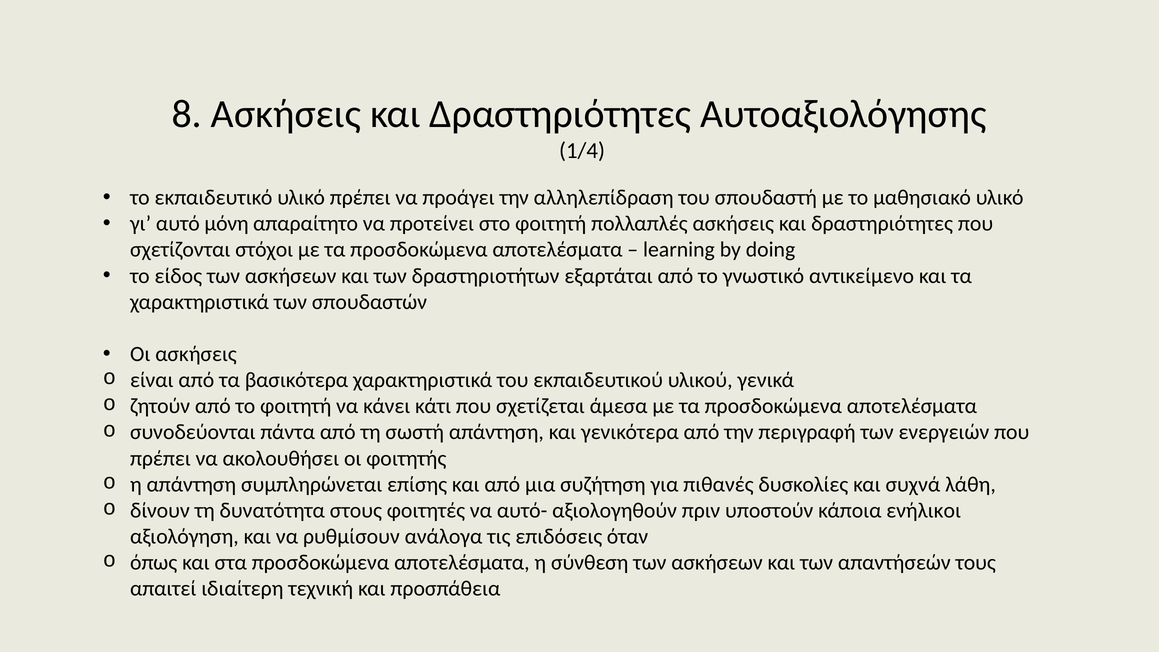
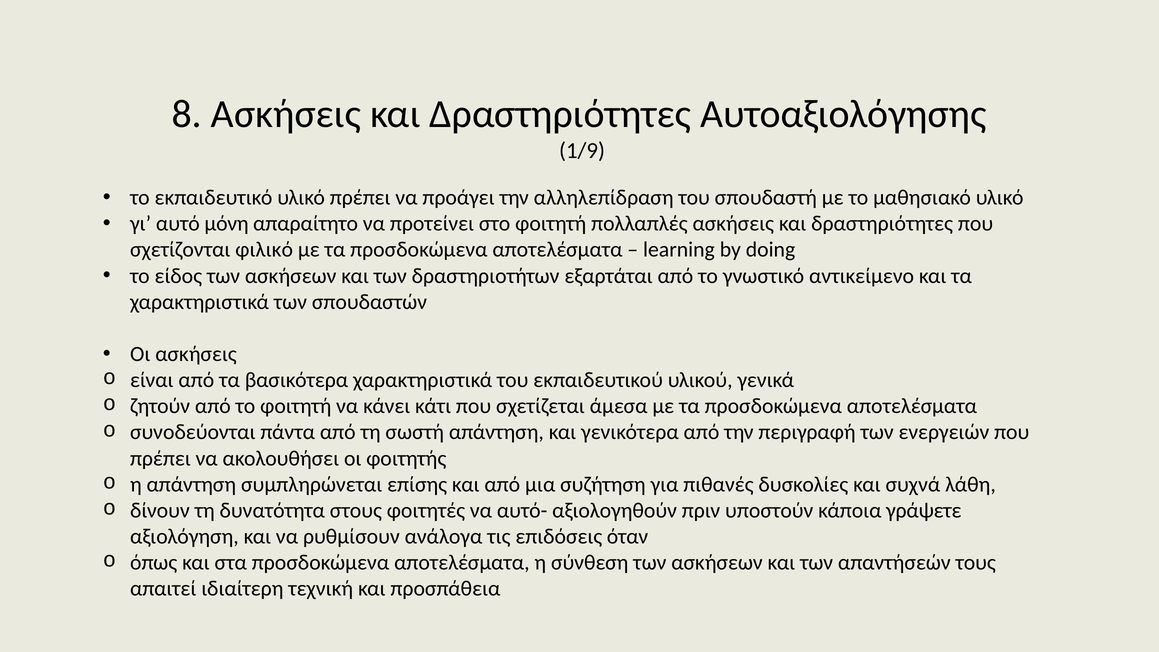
1/4: 1/4 -> 1/9 (582, 151)
στόχοι: στόχοι -> φιλικό (264, 250)
ενήλικοι: ενήλικοι -> γράψετε (924, 511)
